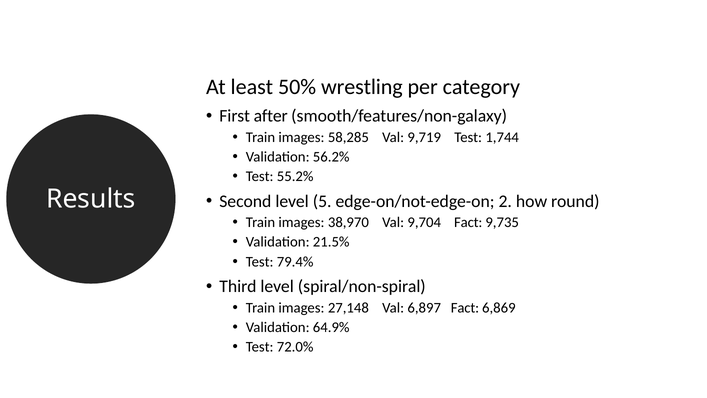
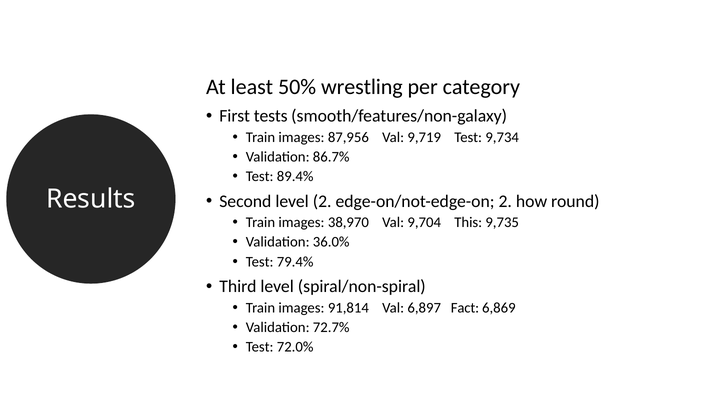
after: after -> tests (271, 116)
58,285: 58,285 -> 87,956 (348, 137)
1,744: 1,744 -> 9,734 (502, 137)
56.2%: 56.2% -> 86.7% (331, 157)
55.2%: 55.2% -> 89.4% (295, 176)
level 5: 5 -> 2 (322, 201)
9,704 Fact: Fact -> This (468, 222)
21.5%: 21.5% -> 36.0% (331, 242)
27,148: 27,148 -> 91,814 (348, 308)
64.9%: 64.9% -> 72.7% (331, 327)
